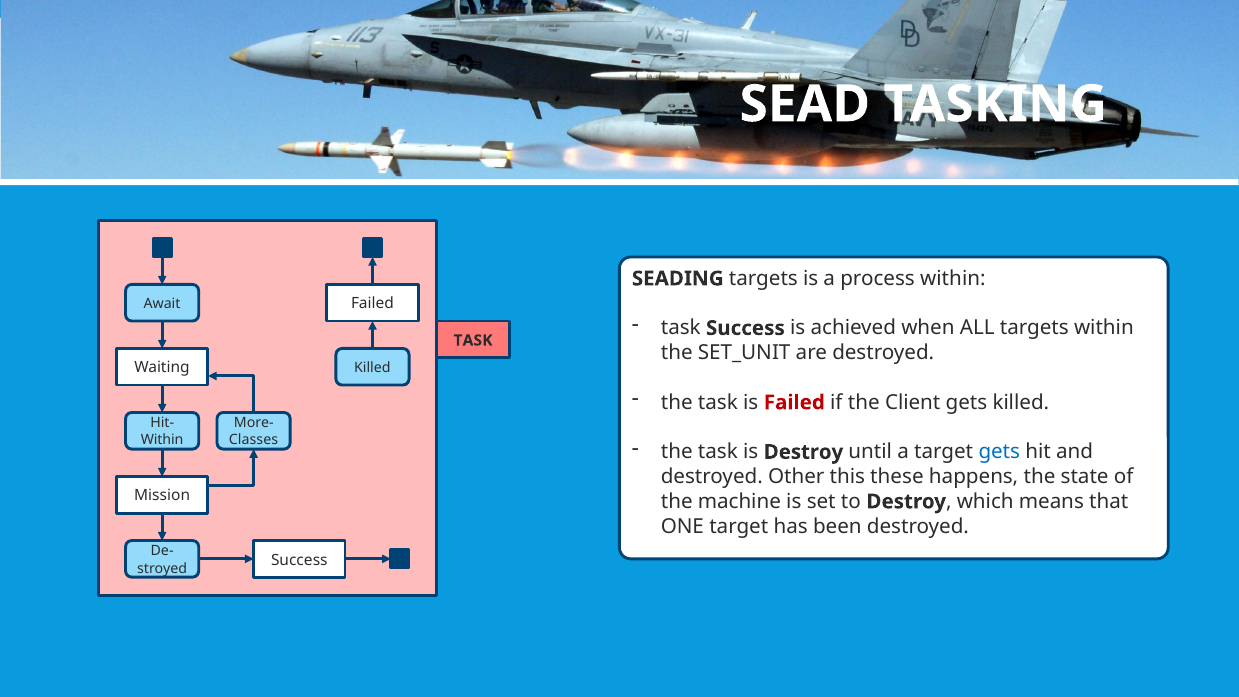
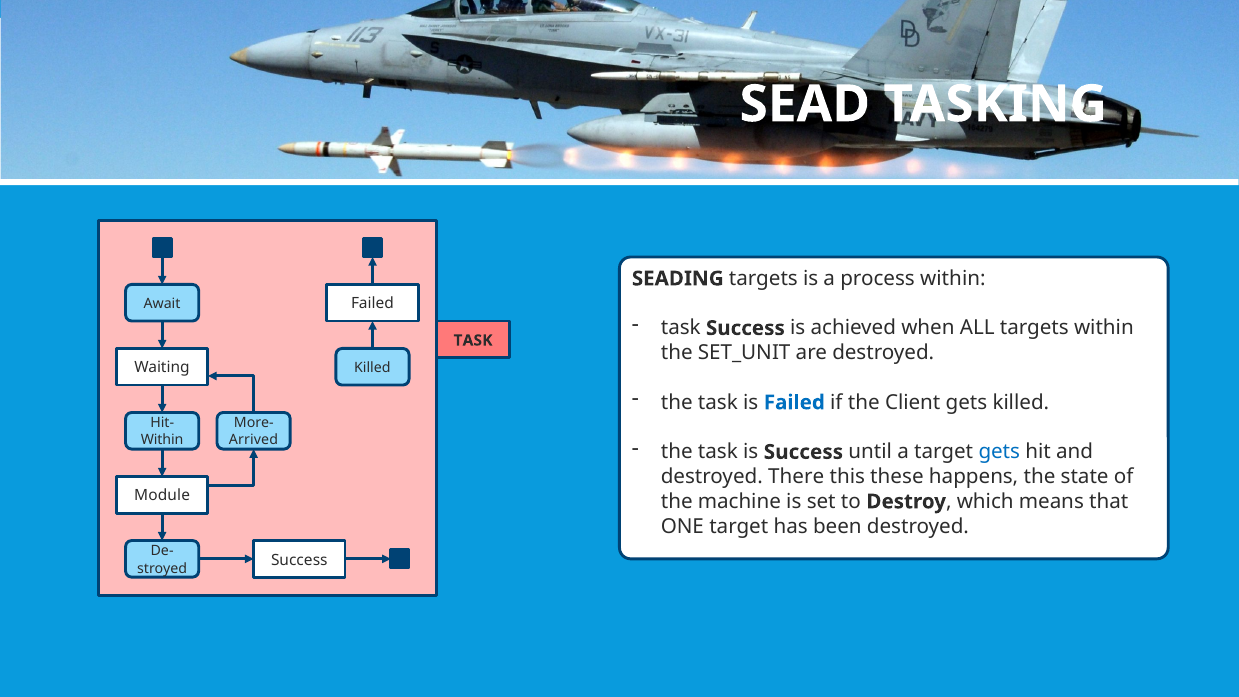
Failed colour: red -> blue (794, 402)
Classes: Classes -> Arrived (253, 440)
is Destroy: Destroy -> Success (803, 452)
Other: Other -> There (796, 477)
Mission: Mission -> Module (162, 496)
